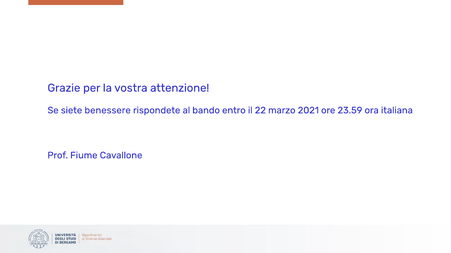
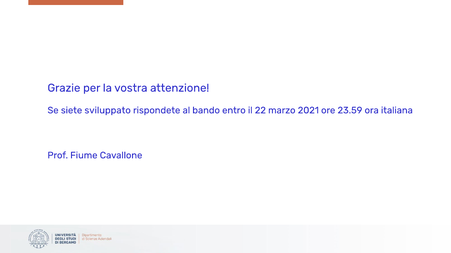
benessere: benessere -> sviluppato (108, 111)
